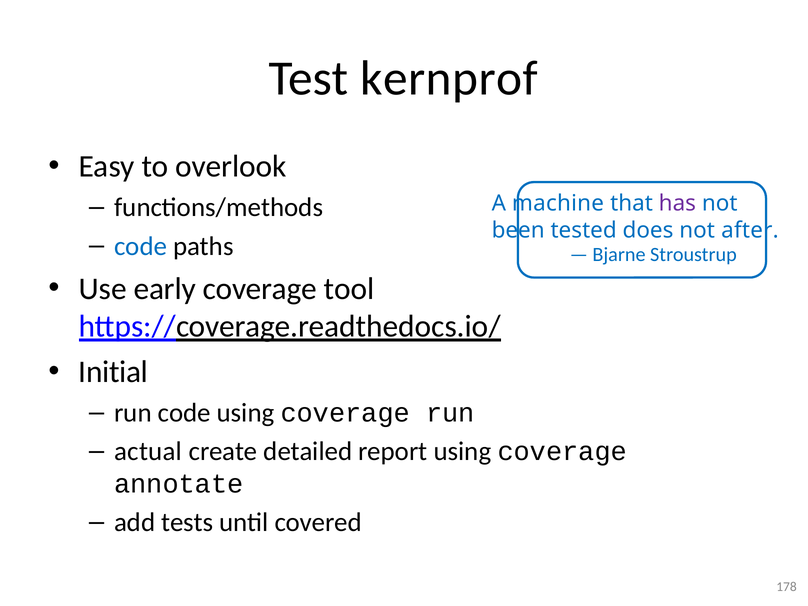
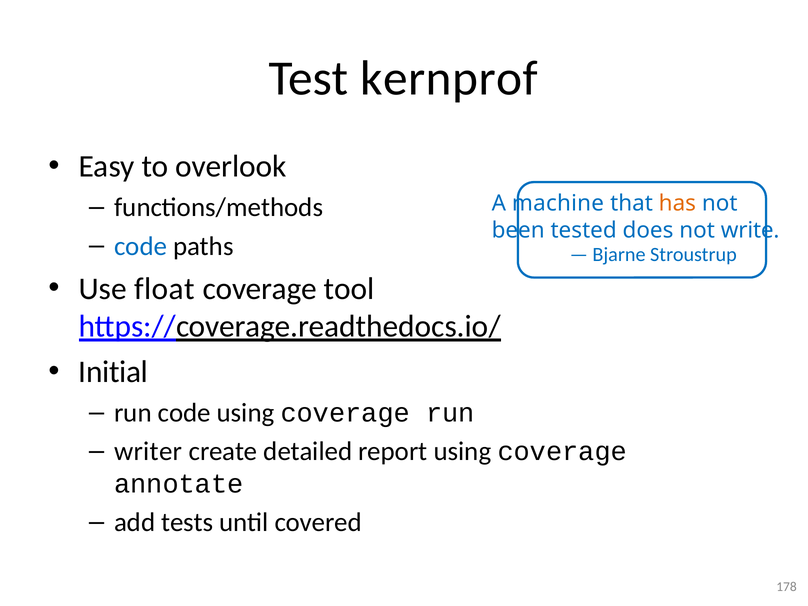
has colour: purple -> orange (677, 203)
after: after -> write (750, 230)
early: early -> float (165, 289)
actual: actual -> writer (148, 452)
